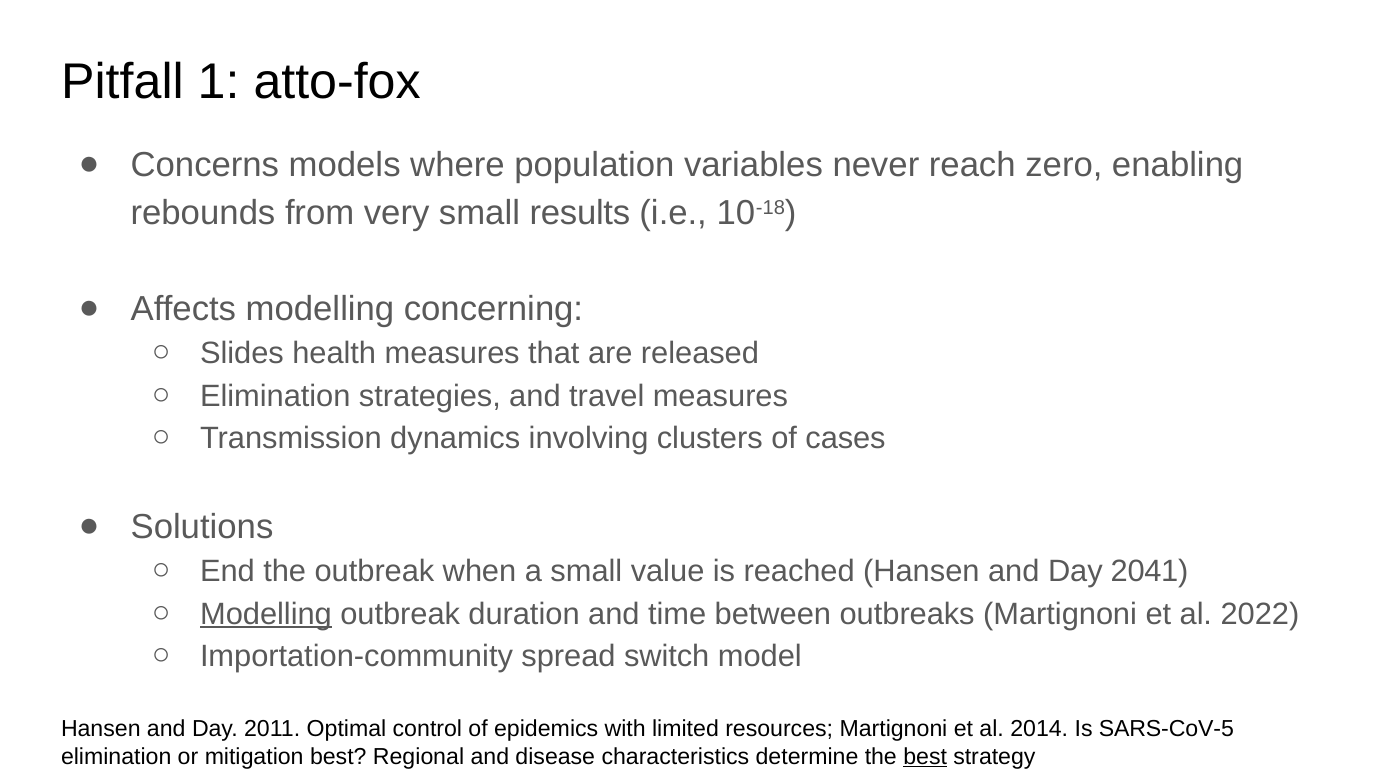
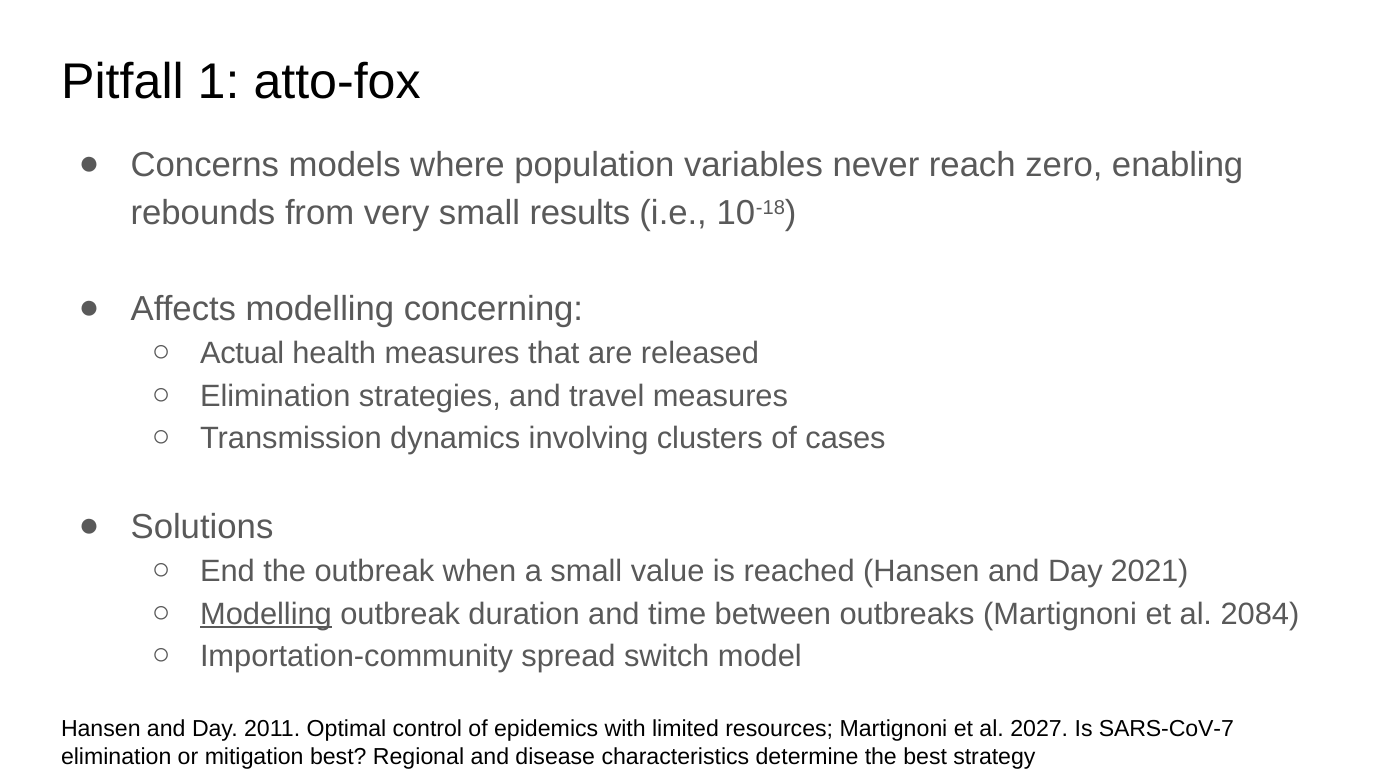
Slides: Slides -> Actual (242, 354)
2041: 2041 -> 2021 (1150, 572)
2022: 2022 -> 2084 (1260, 614)
2014: 2014 -> 2027 (1039, 729)
SARS-CoV-5: SARS-CoV-5 -> SARS-CoV-7 (1166, 729)
best underline: present -> none (925, 757)
